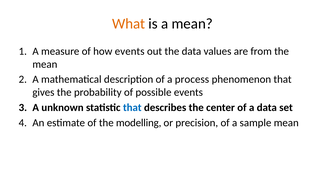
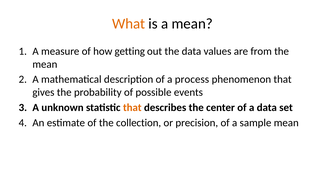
how events: events -> getting (130, 51)
that colour: blue -> orange (132, 107)
modelling: modelling -> collection (139, 123)
